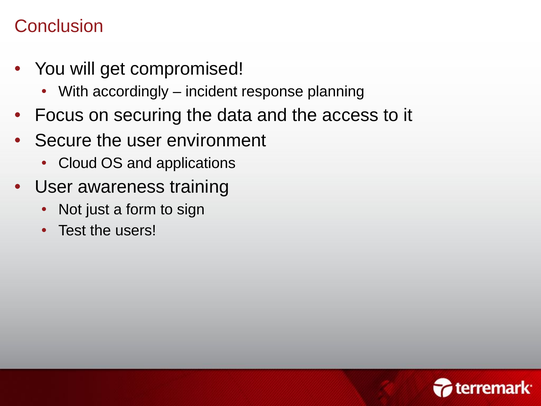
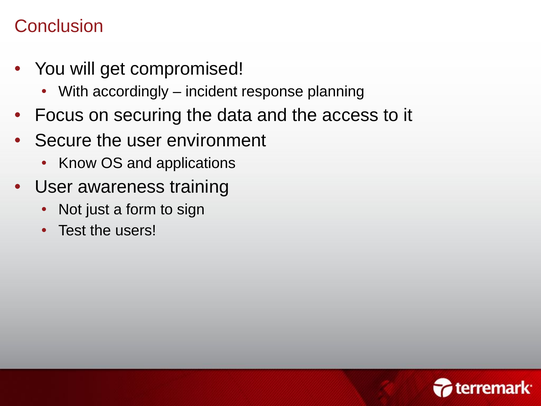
Cloud: Cloud -> Know (78, 163)
